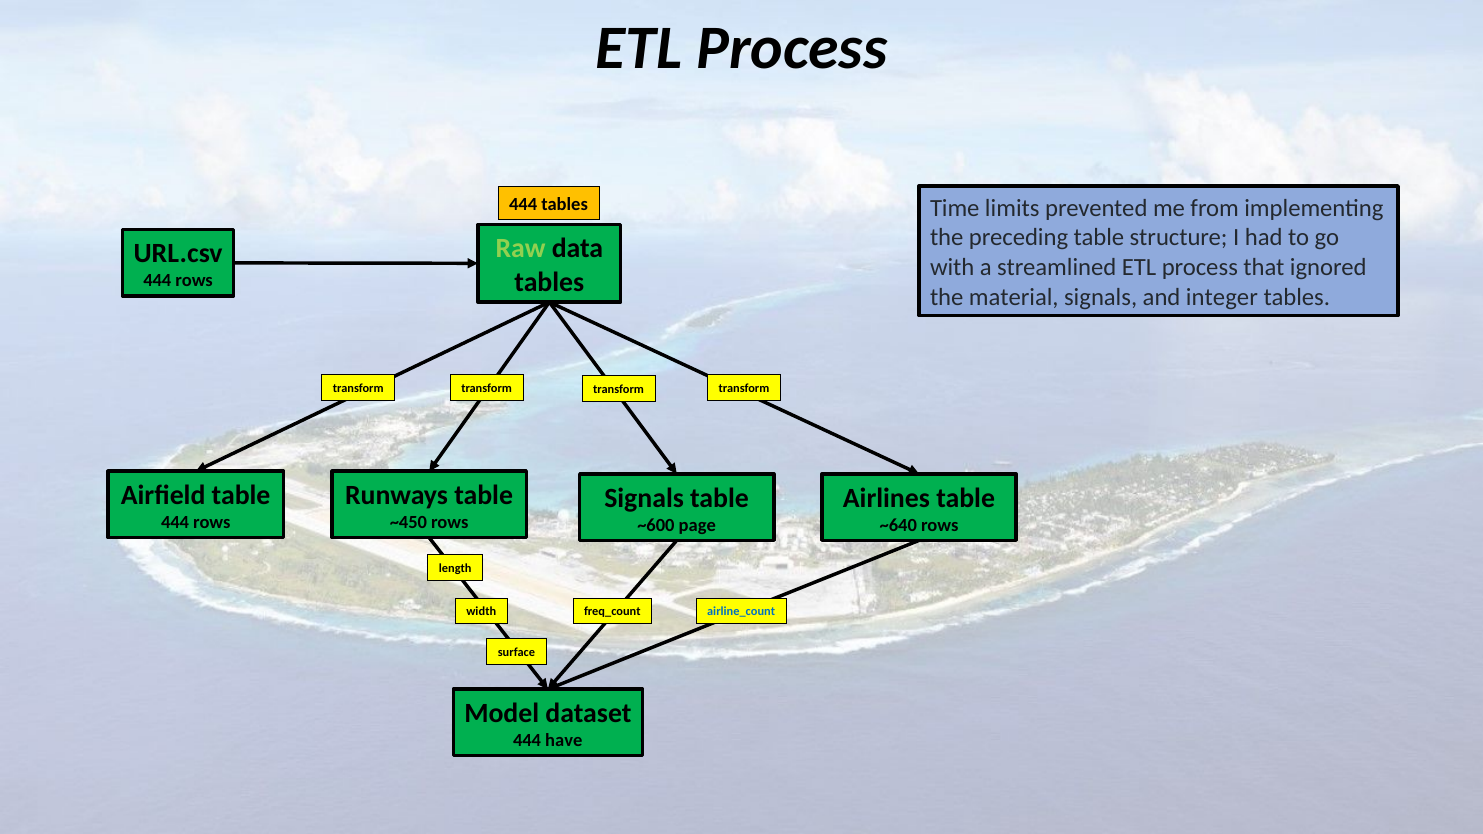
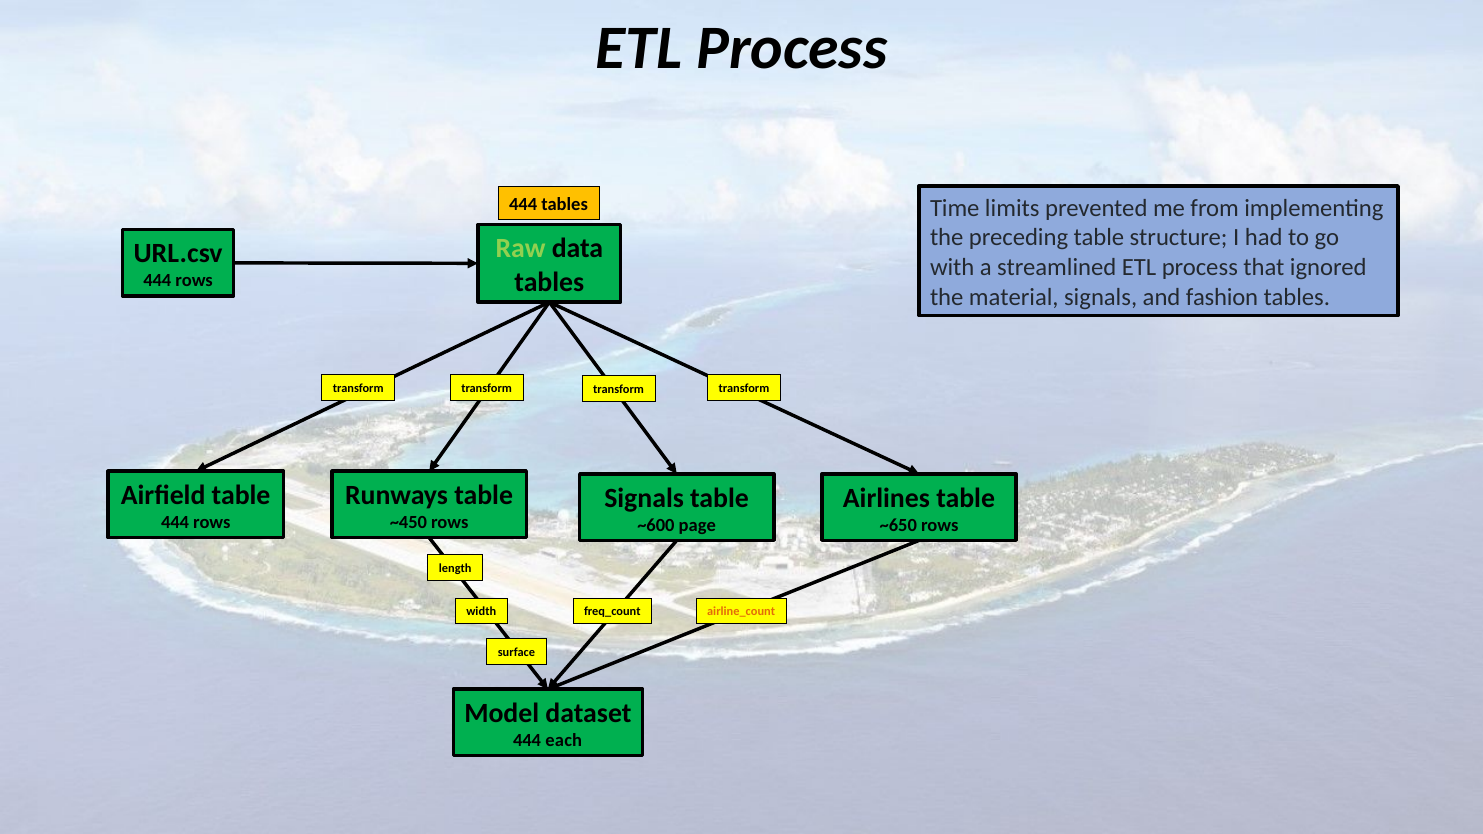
integer: integer -> fashion (1222, 297)
~640: ~640 -> ~650 (898, 525)
airline_count colour: blue -> orange (741, 612)
have: have -> each (564, 741)
